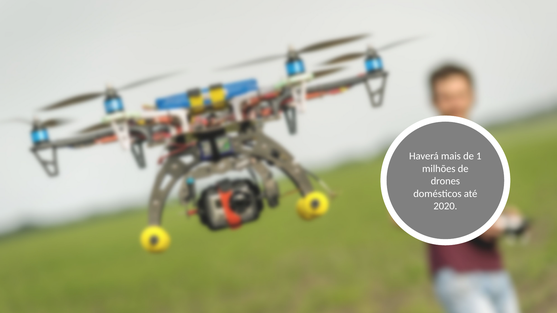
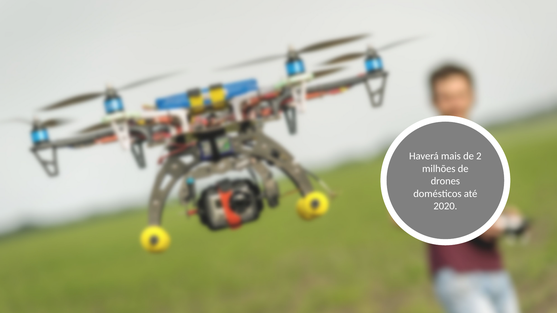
1: 1 -> 2 (479, 156)
